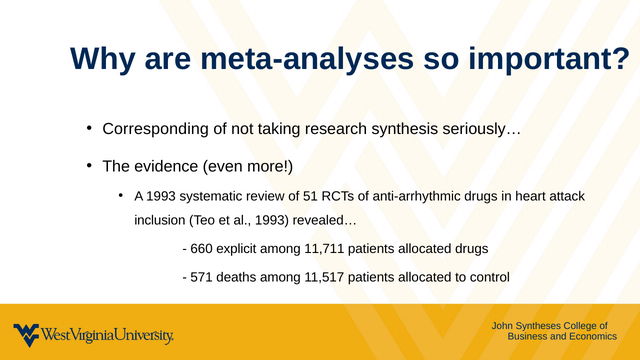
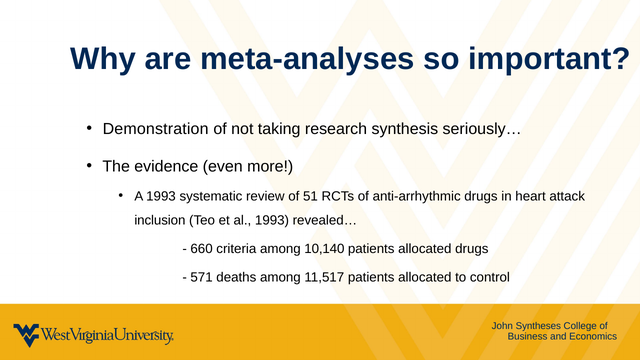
Corresponding: Corresponding -> Demonstration (156, 129)
explicit: explicit -> criteria (236, 249)
11,711: 11,711 -> 10,140 (324, 249)
